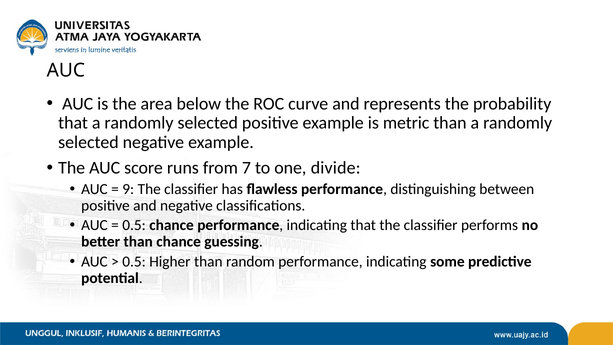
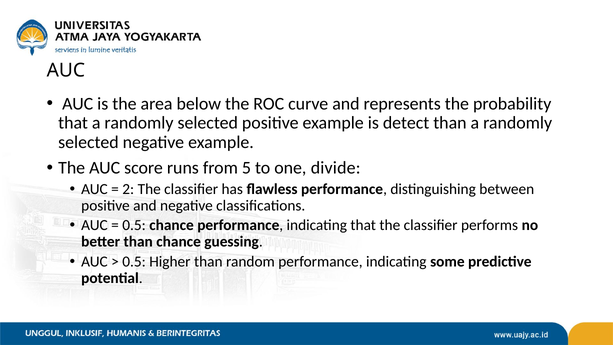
metric: metric -> detect (406, 123)
7: 7 -> 5 (246, 168)
9: 9 -> 2 (128, 189)
